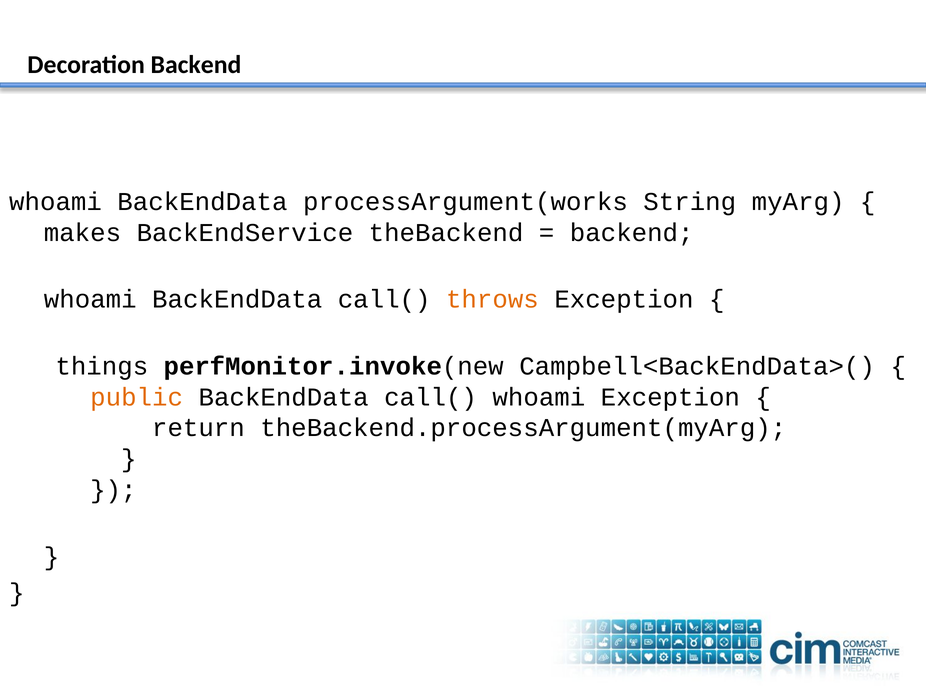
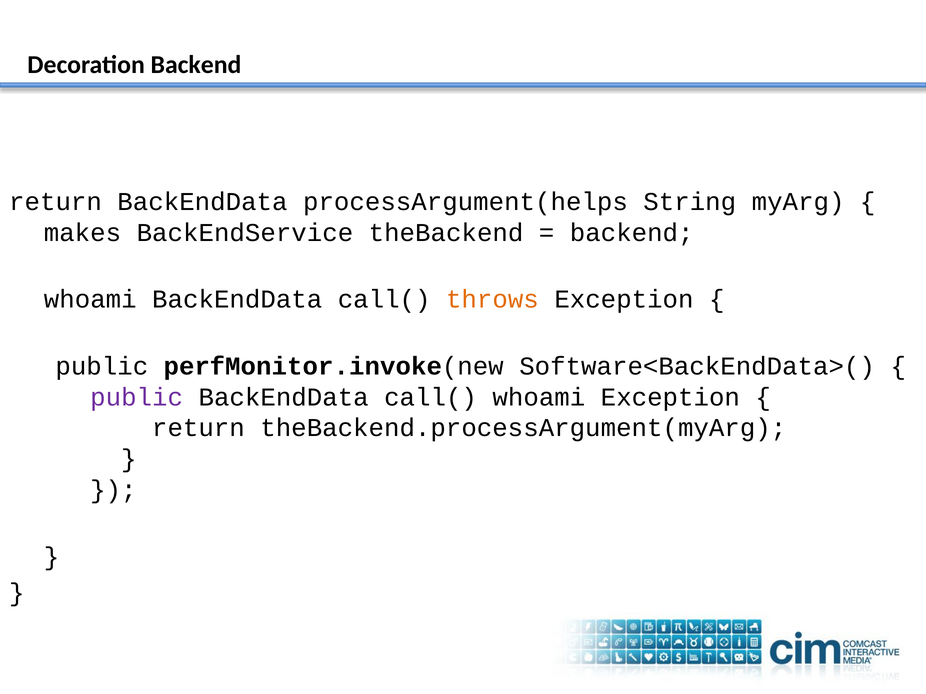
whoami: whoami -> return (56, 202)
processArgument(works: processArgument(works -> processArgument(helps (465, 202)
things: things -> public (102, 367)
Campbell<BackEndData>(: Campbell<BackEndData>( -> Software<BackEndData>( (697, 367)
public colour: orange -> purple (137, 397)
